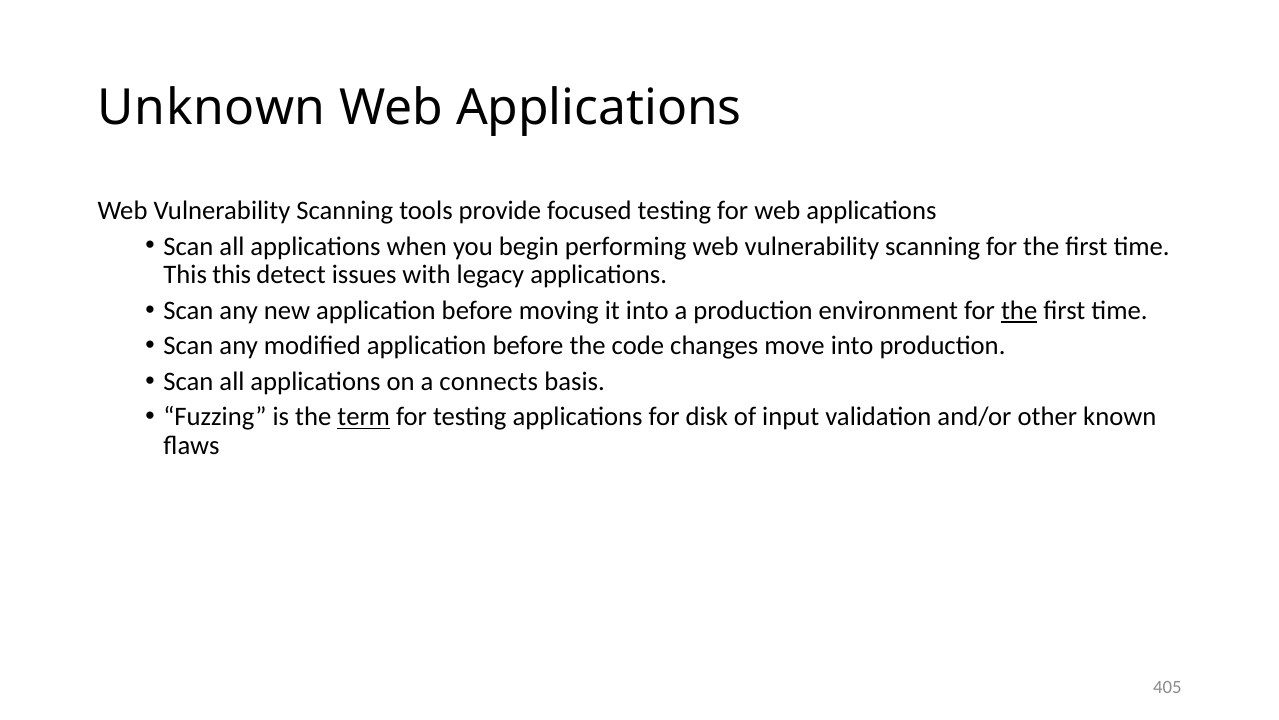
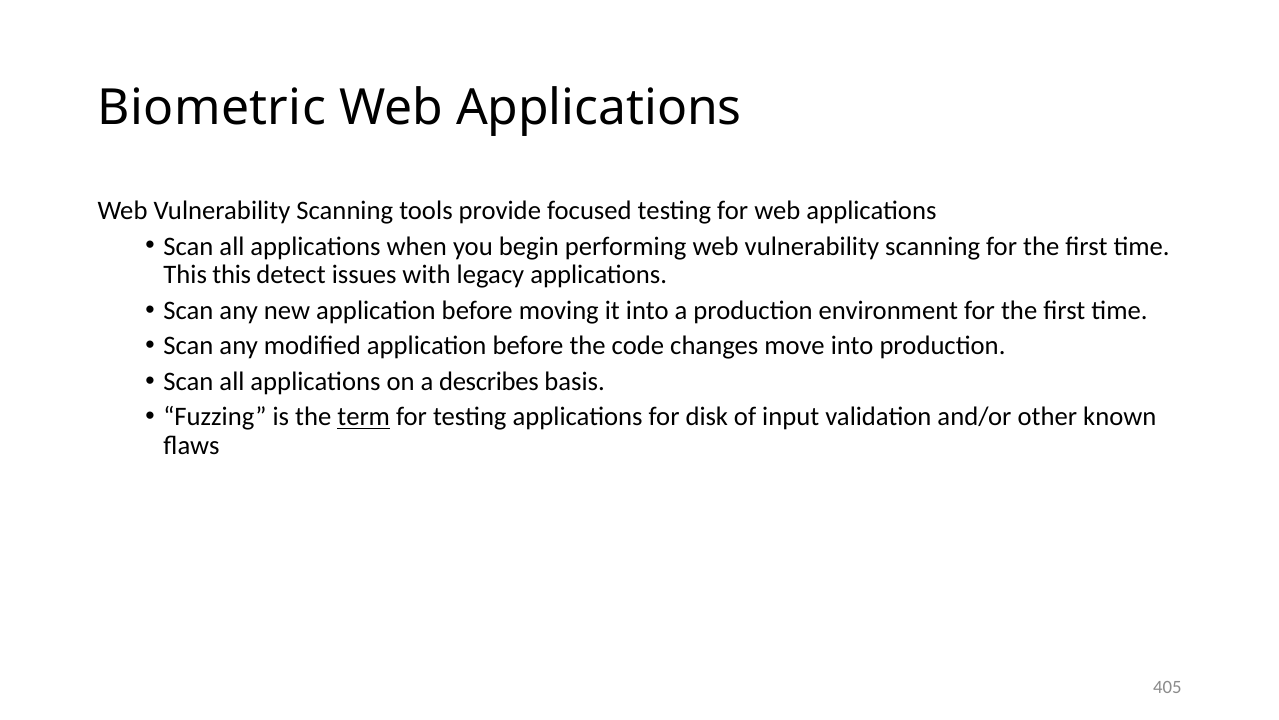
Unknown: Unknown -> Biometric (212, 107)
the underline: present -> none (1019, 310)
connects: connects -> describes (489, 381)
